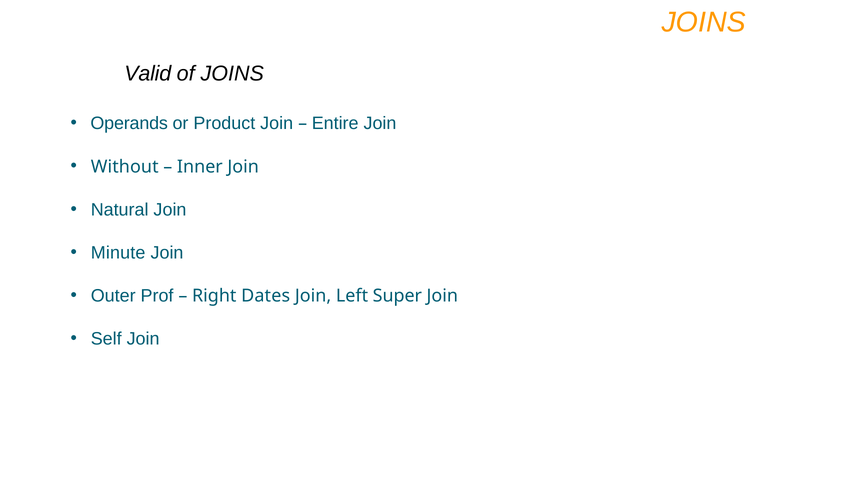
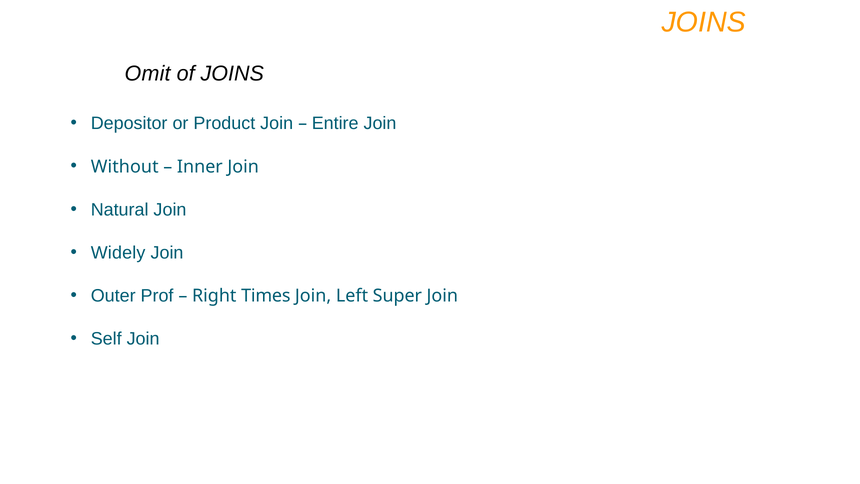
Valid: Valid -> Omit (148, 73)
Operands: Operands -> Depositor (129, 123)
Minute: Minute -> Widely (118, 253)
Dates: Dates -> Times (266, 296)
